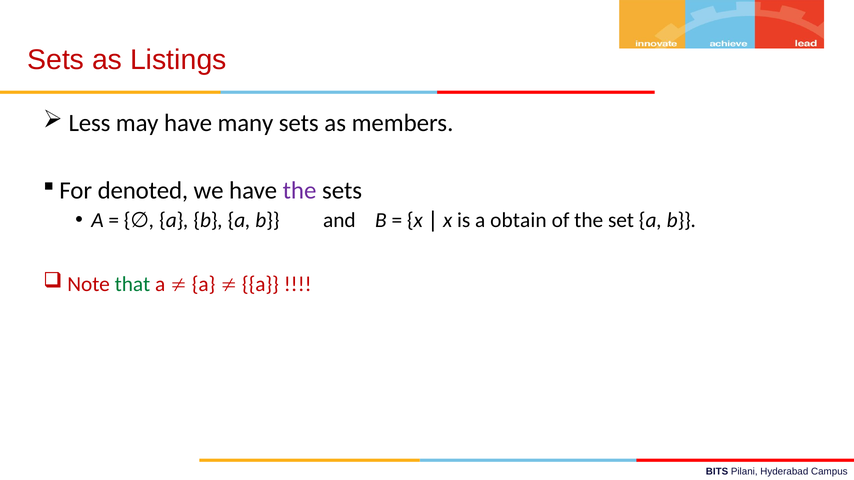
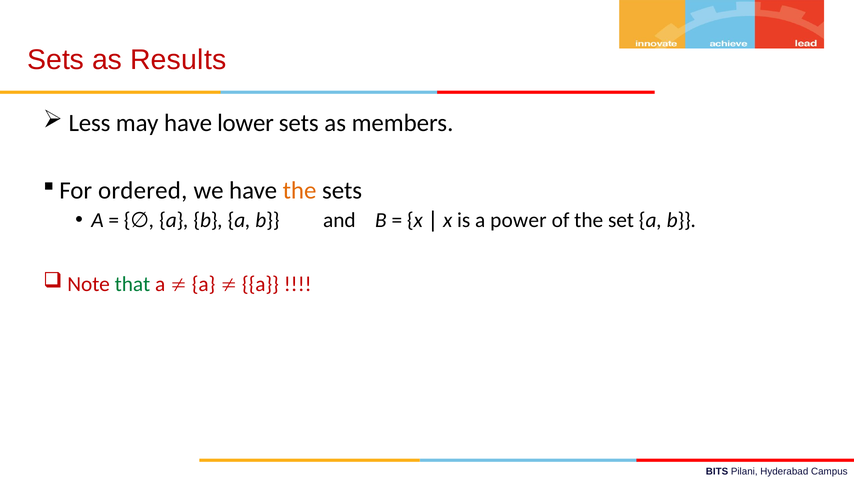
Listings: Listings -> Results (178, 60)
many: many -> lower (245, 123)
denoted: denoted -> ordered (143, 191)
the colour: purple -> orange (300, 191)
obtain: obtain -> power (518, 220)
